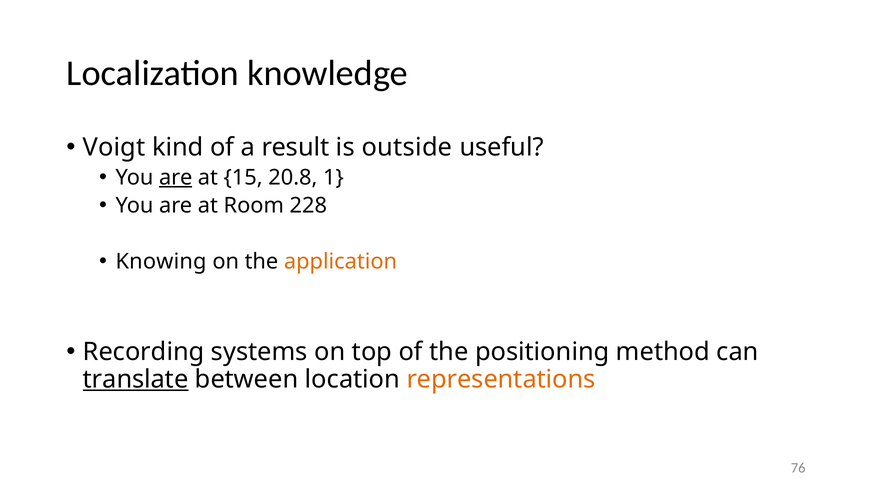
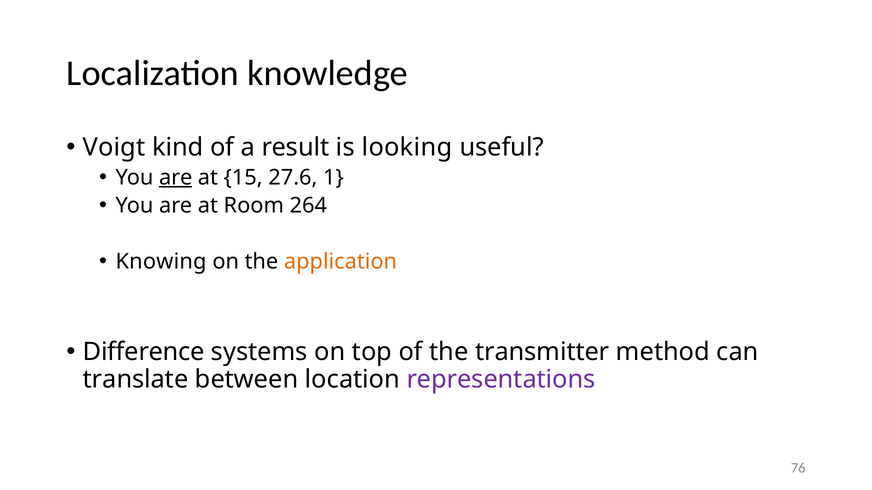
outside: outside -> looking (407, 147)
20.8: 20.8 -> 27.6 (293, 177)
228: 228 -> 264 (308, 206)
Recording: Recording -> Difference (144, 352)
positioning: positioning -> transmitter (542, 352)
translate underline: present -> none (136, 380)
representations colour: orange -> purple (501, 380)
